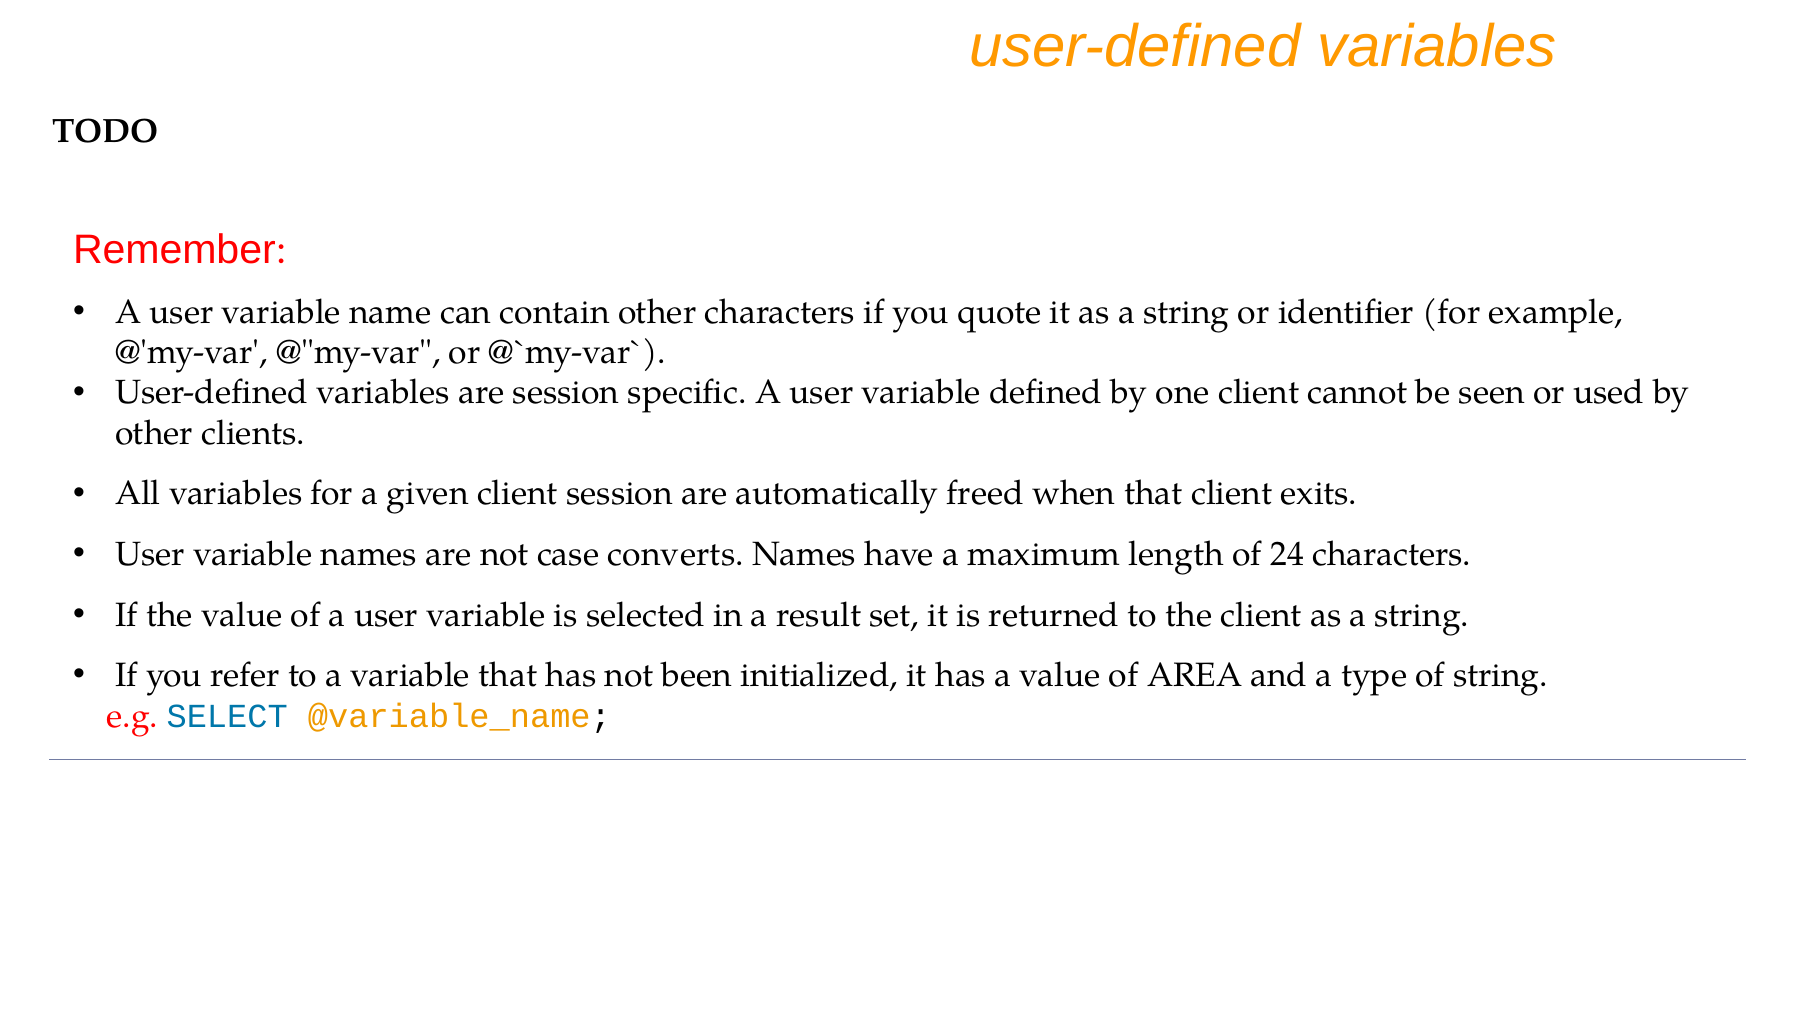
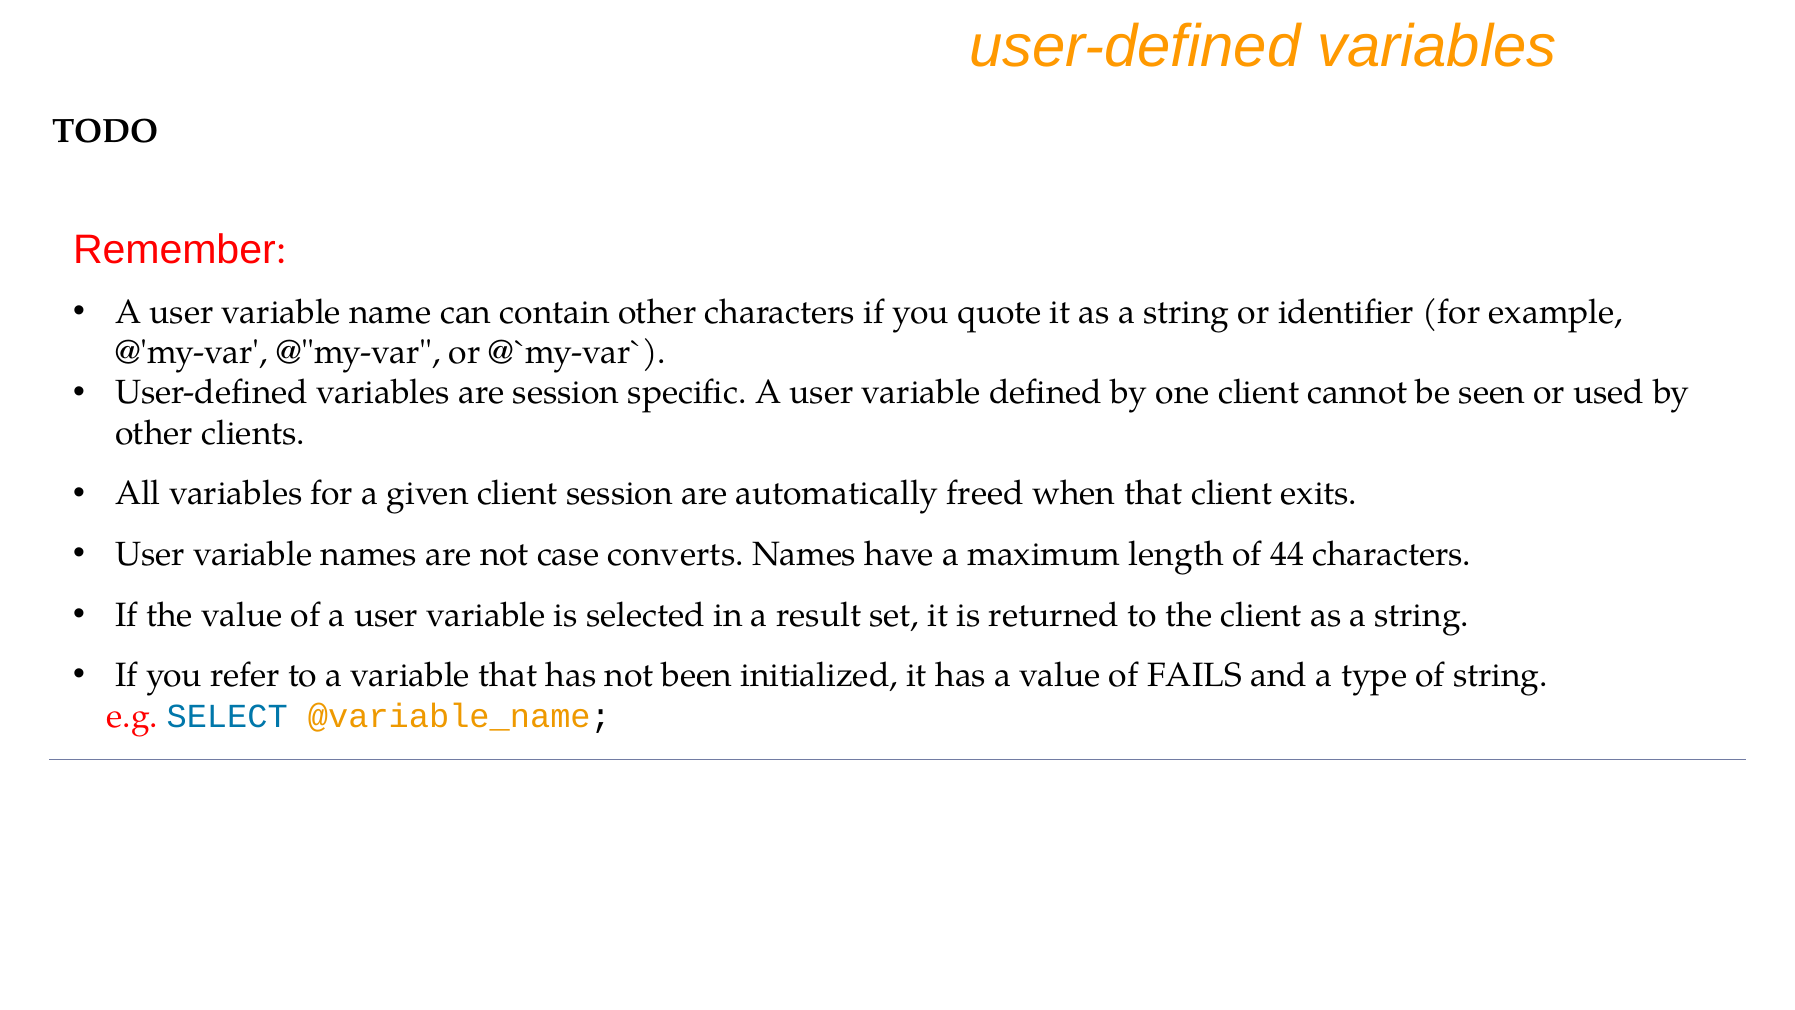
24: 24 -> 44 (1287, 554)
AREA: AREA -> FAILS (1195, 675)
